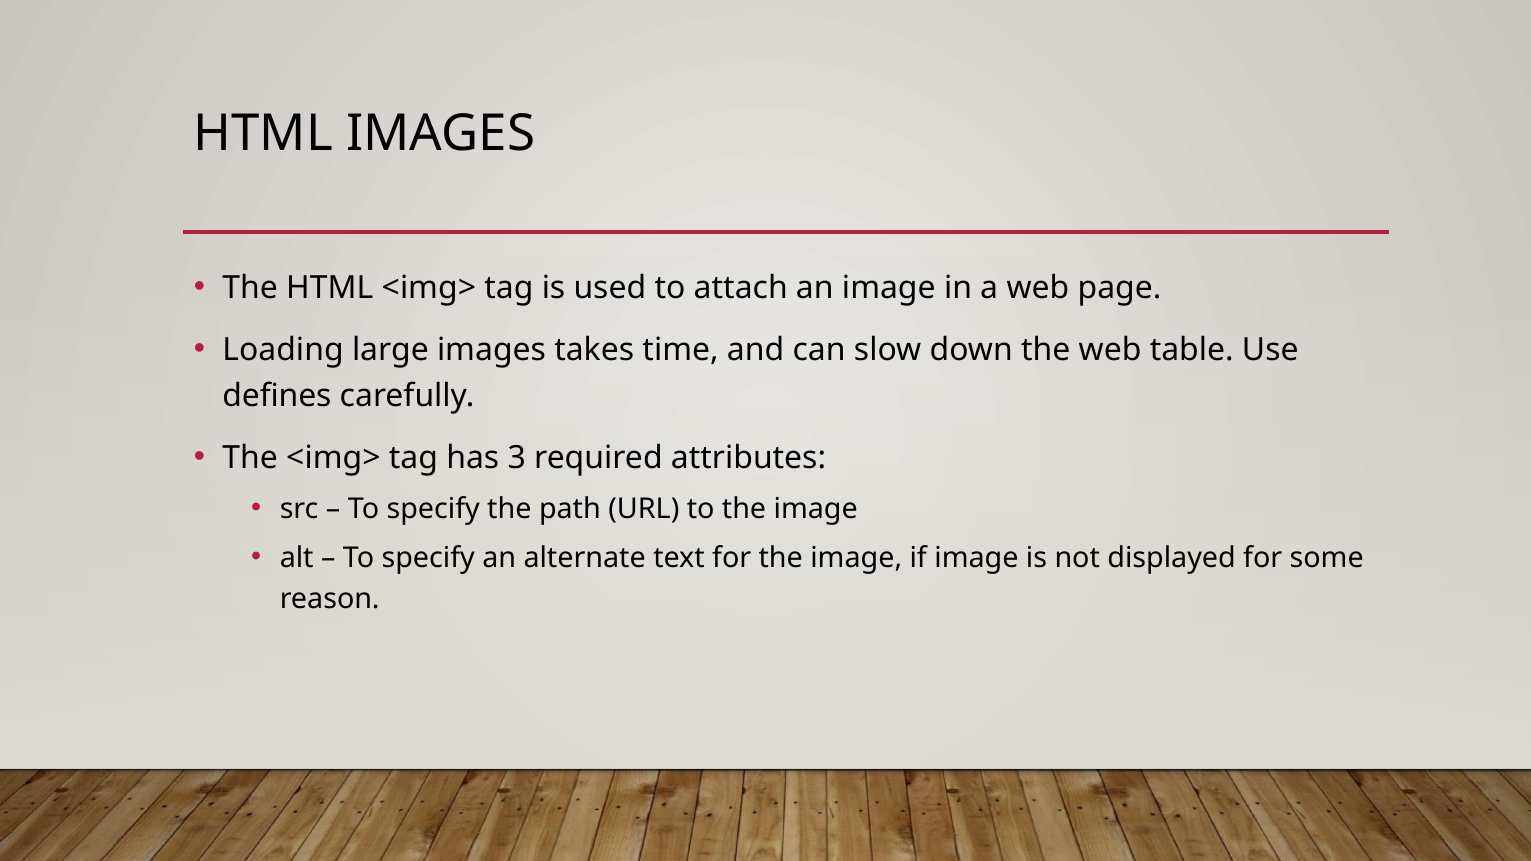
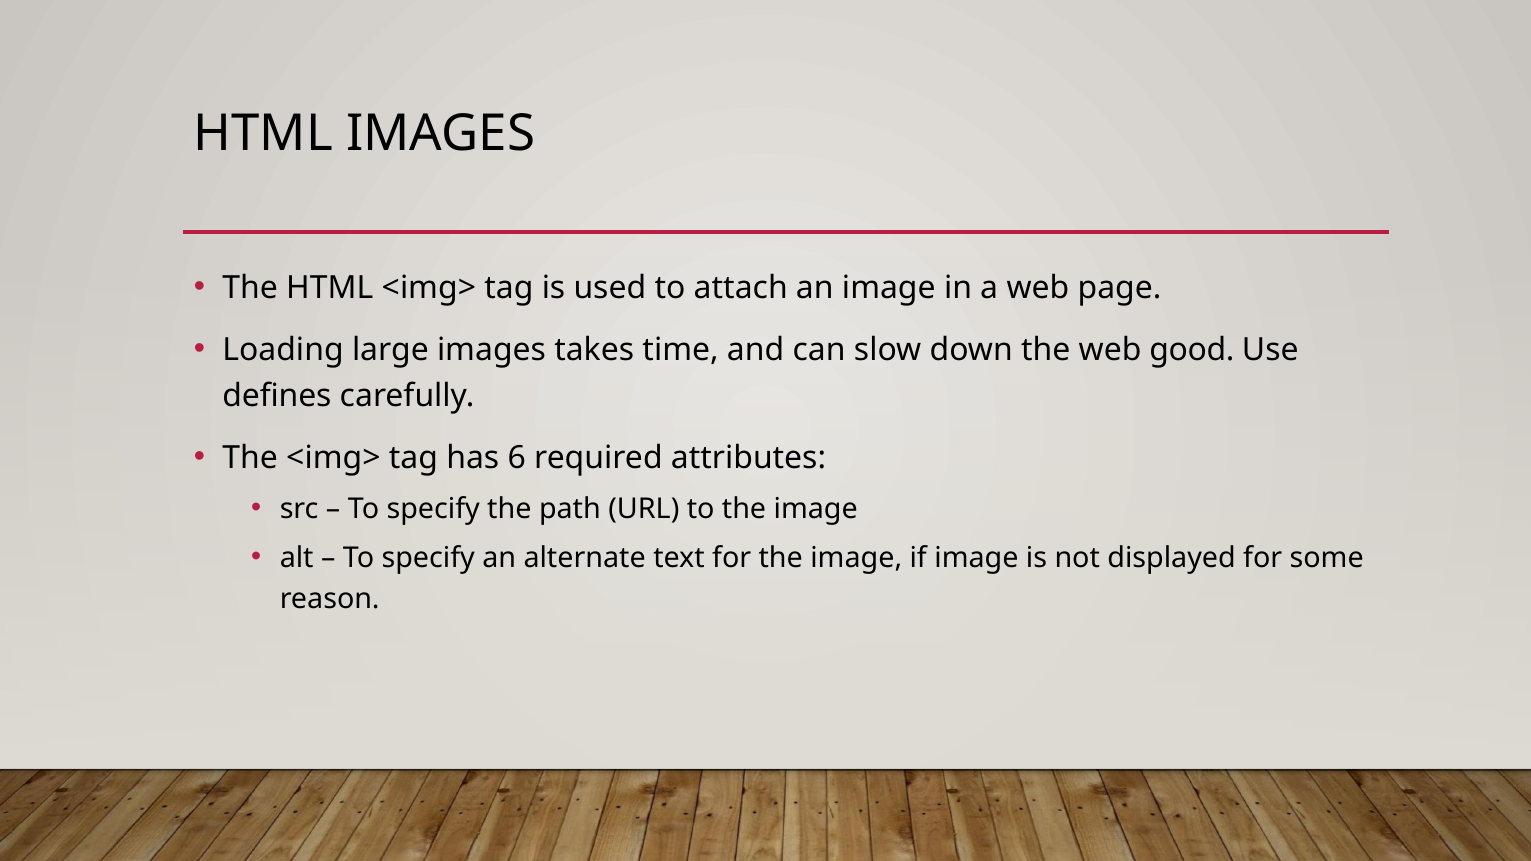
table: table -> good (1192, 350)
3: 3 -> 6 (517, 458)
